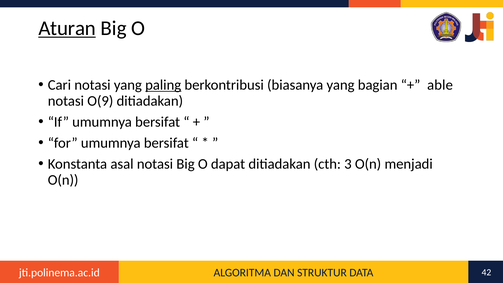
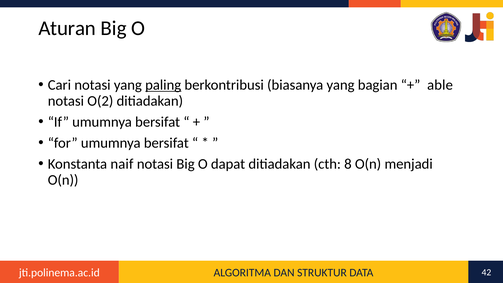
Aturan underline: present -> none (67, 28)
O(9: O(9 -> O(2 (100, 101)
asal: asal -> naif (122, 164)
3: 3 -> 8 (348, 164)
